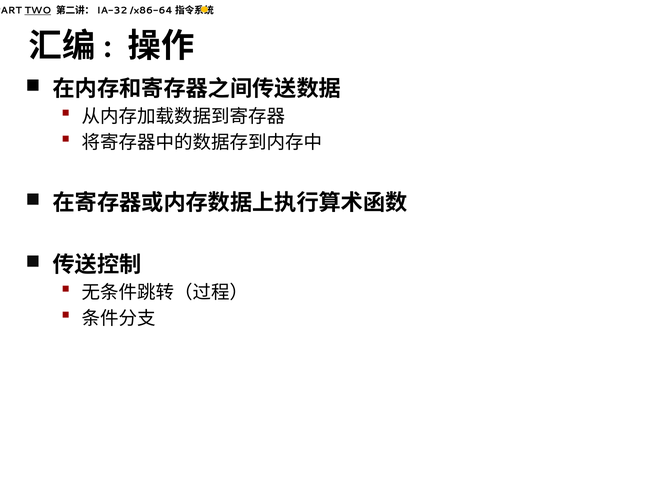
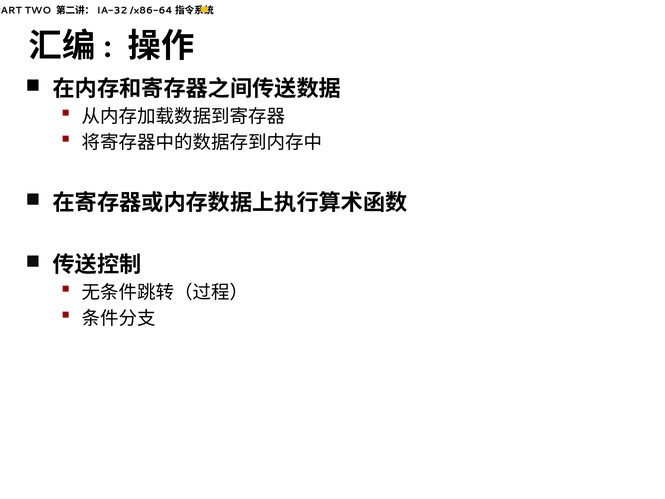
TWO underline: present -> none (38, 11)
